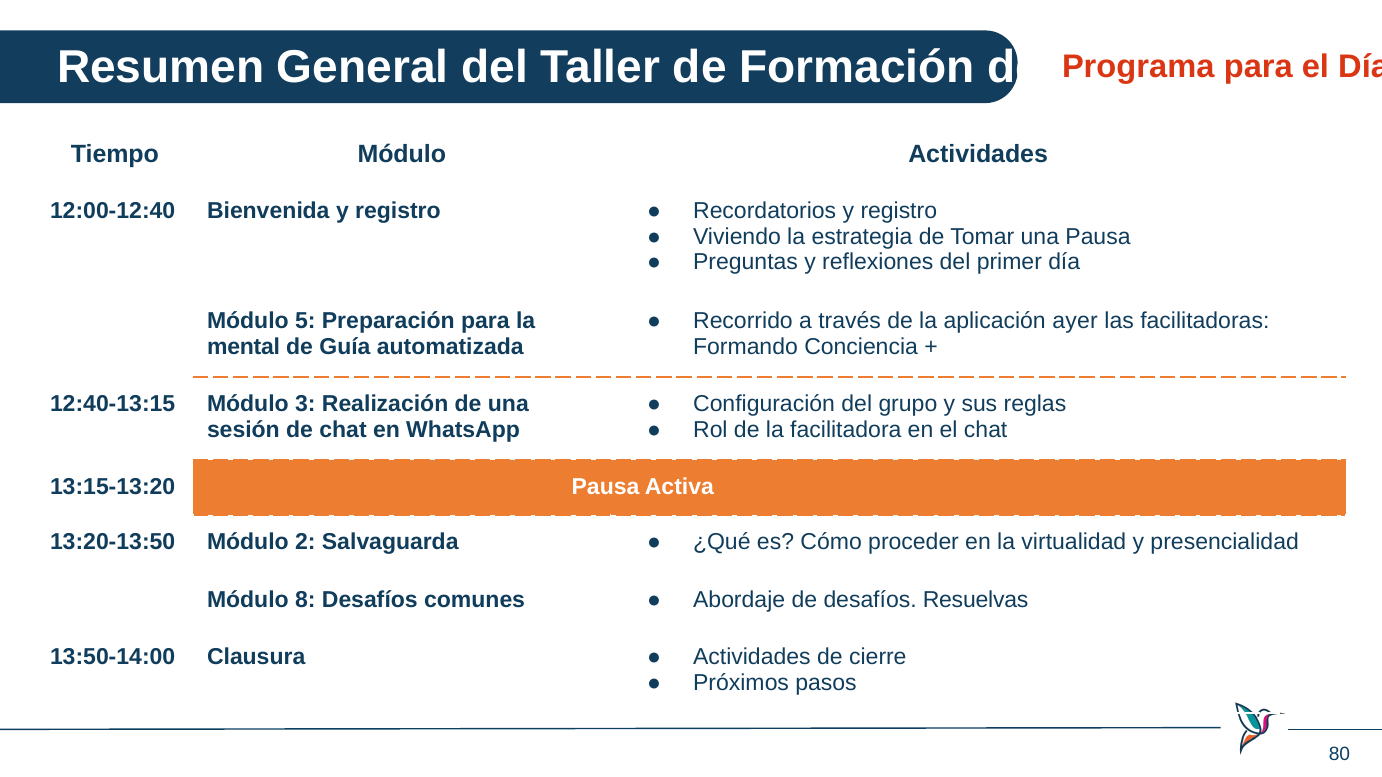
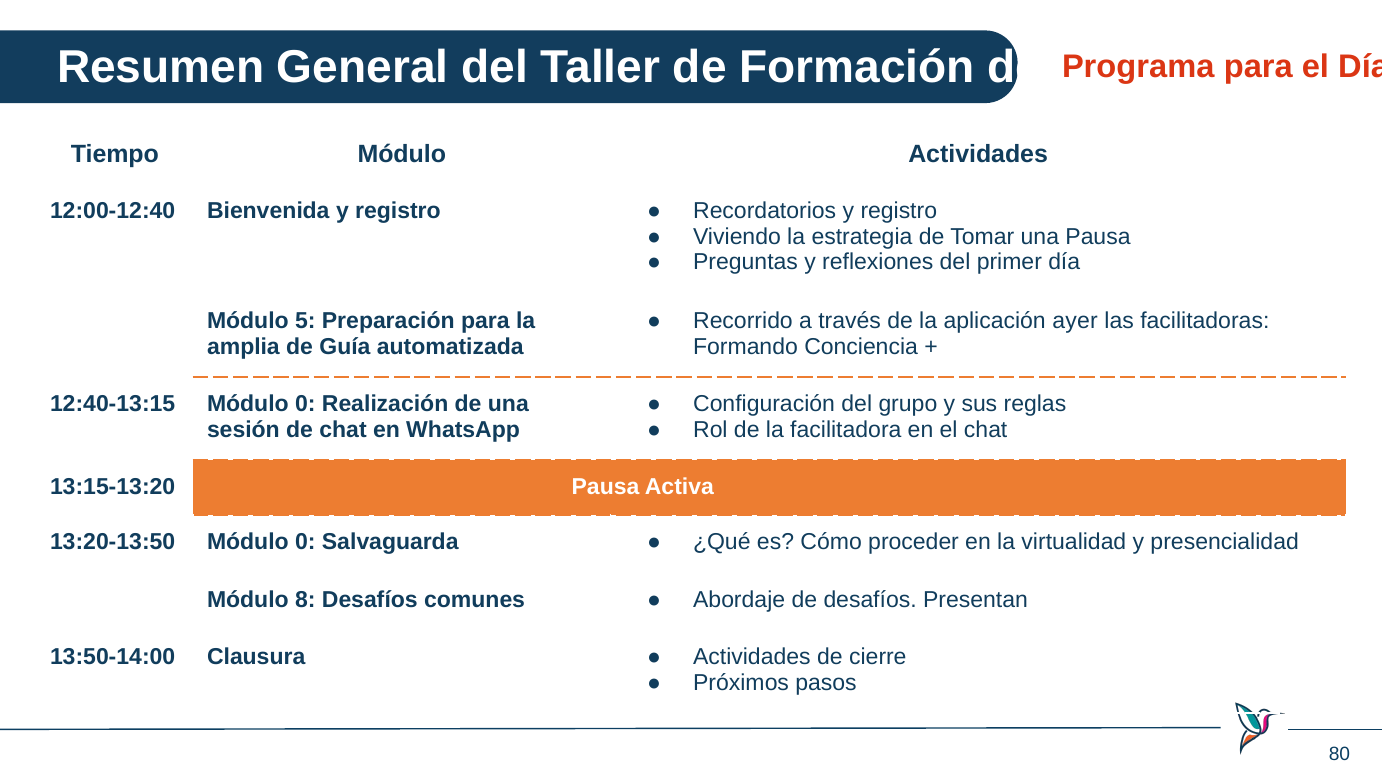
mental: mental -> amplia (243, 347)
12:40-13:15 Módulo 3: 3 -> 0 (305, 404)
13:20-13:50 Módulo 2: 2 -> 0 (305, 542)
Resuelvas: Resuelvas -> Presentan (975, 600)
